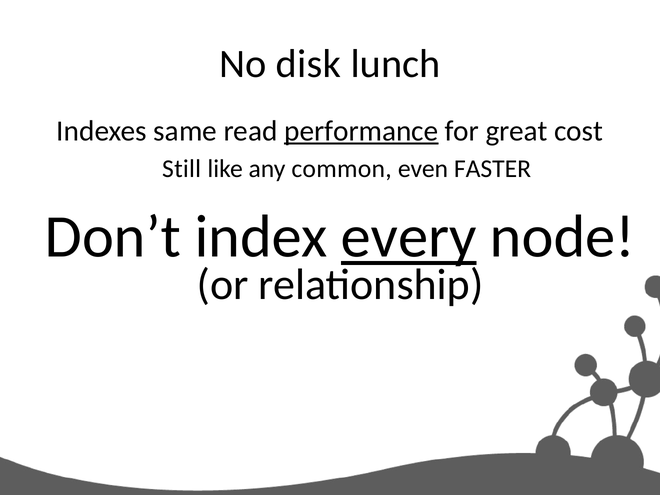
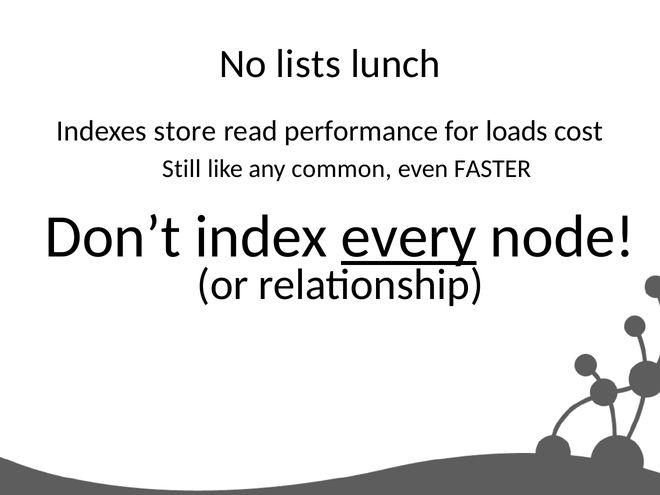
disk: disk -> lists (308, 64)
same: same -> store (185, 131)
performance underline: present -> none (361, 131)
great: great -> loads (517, 131)
